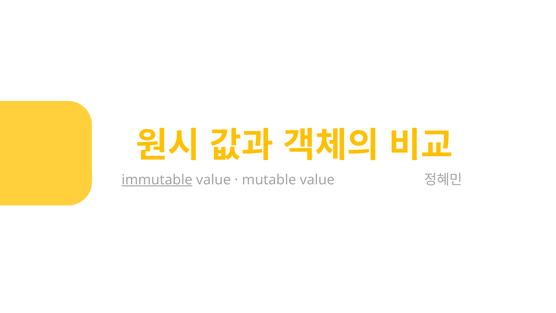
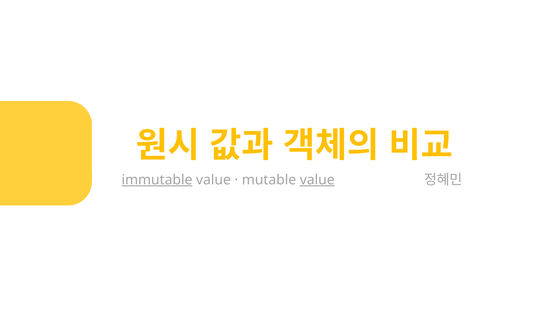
value underline: none -> present (317, 180)
